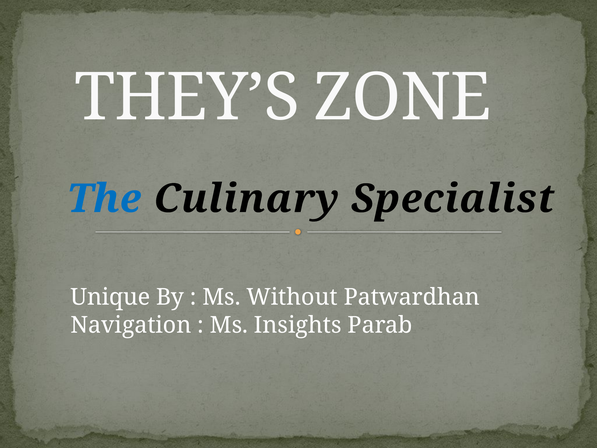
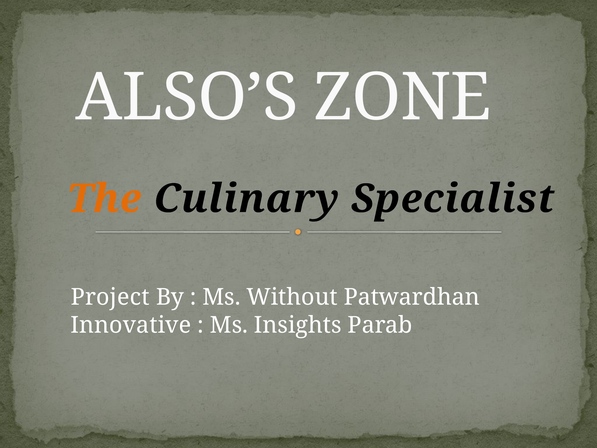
THEY’S: THEY’S -> ALSO’S (187, 98)
The colour: blue -> orange (104, 199)
Unique: Unique -> Project (110, 297)
Navigation: Navigation -> Innovative (131, 325)
